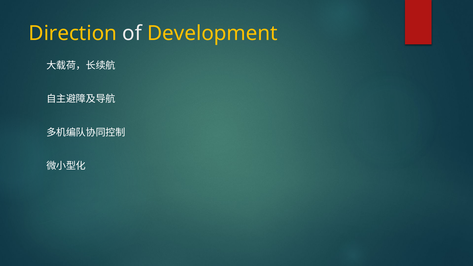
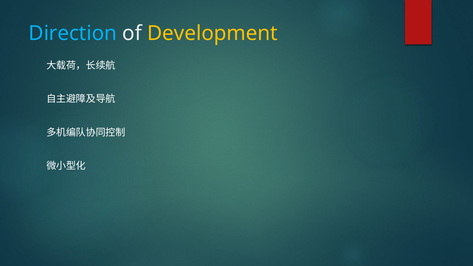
Direction colour: yellow -> light blue (73, 33)
